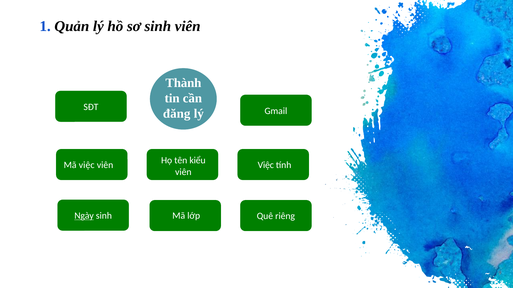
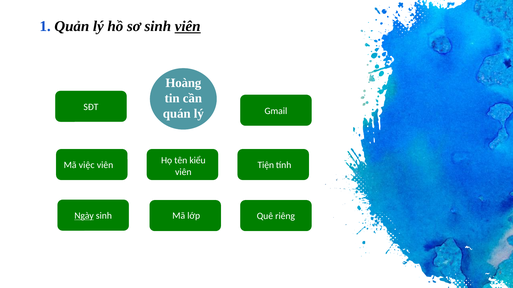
viên underline: none -> present (188, 26)
Thành: Thành -> Hoàng (183, 83)
đăng: đăng -> quán (177, 114)
Việc: Việc -> Tiện (266, 165)
